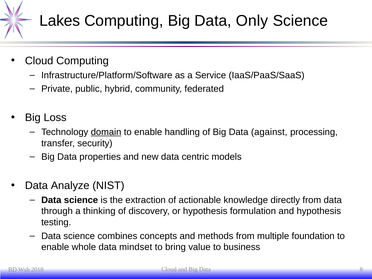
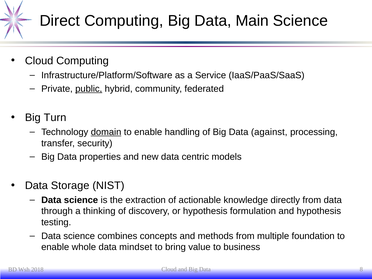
Lakes: Lakes -> Direct (60, 21)
Only: Only -> Main (252, 21)
public underline: none -> present (89, 89)
Loss: Loss -> Turn (55, 118)
Analyze: Analyze -> Storage (70, 186)
